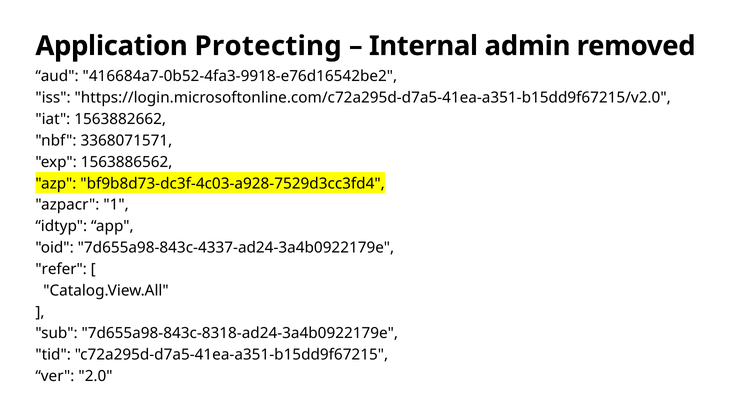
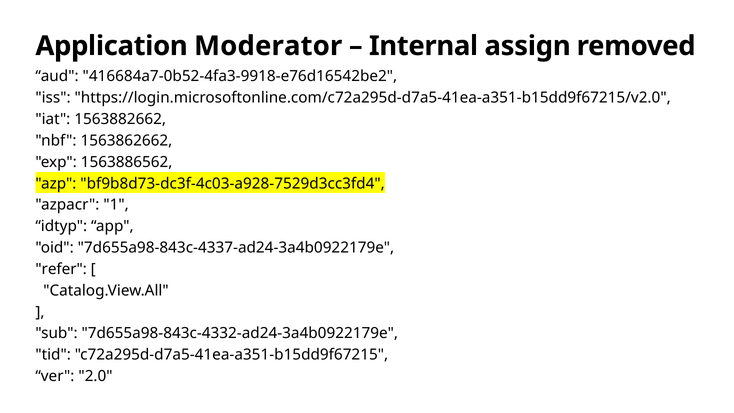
Protecting: Protecting -> Moderator (268, 46)
admin: admin -> assign (528, 46)
3368071571: 3368071571 -> 1563862662 (126, 141)
7d655a98-843c-8318-ad24-3a4b0922179e: 7d655a98-843c-8318-ad24-3a4b0922179e -> 7d655a98-843c-4332-ad24-3a4b0922179e (240, 333)
